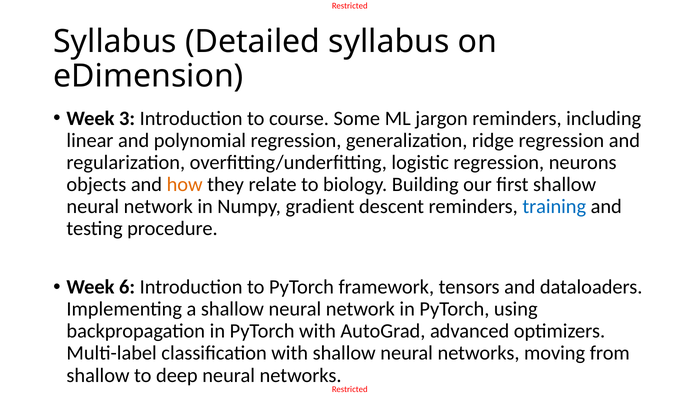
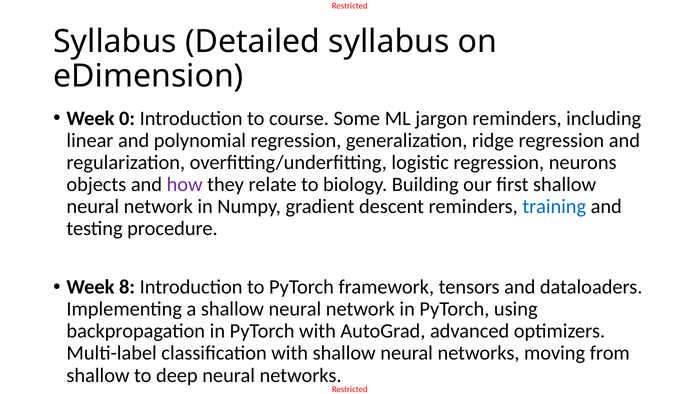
3: 3 -> 0 (127, 118)
how colour: orange -> purple (185, 184)
6: 6 -> 8 (127, 287)
